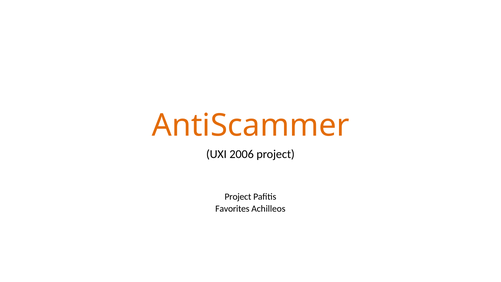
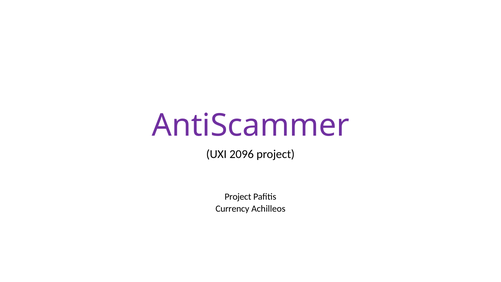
AntiScammer colour: orange -> purple (250, 125)
2006: 2006 -> 2096 (242, 154)
Favorites: Favorites -> Currency (232, 209)
